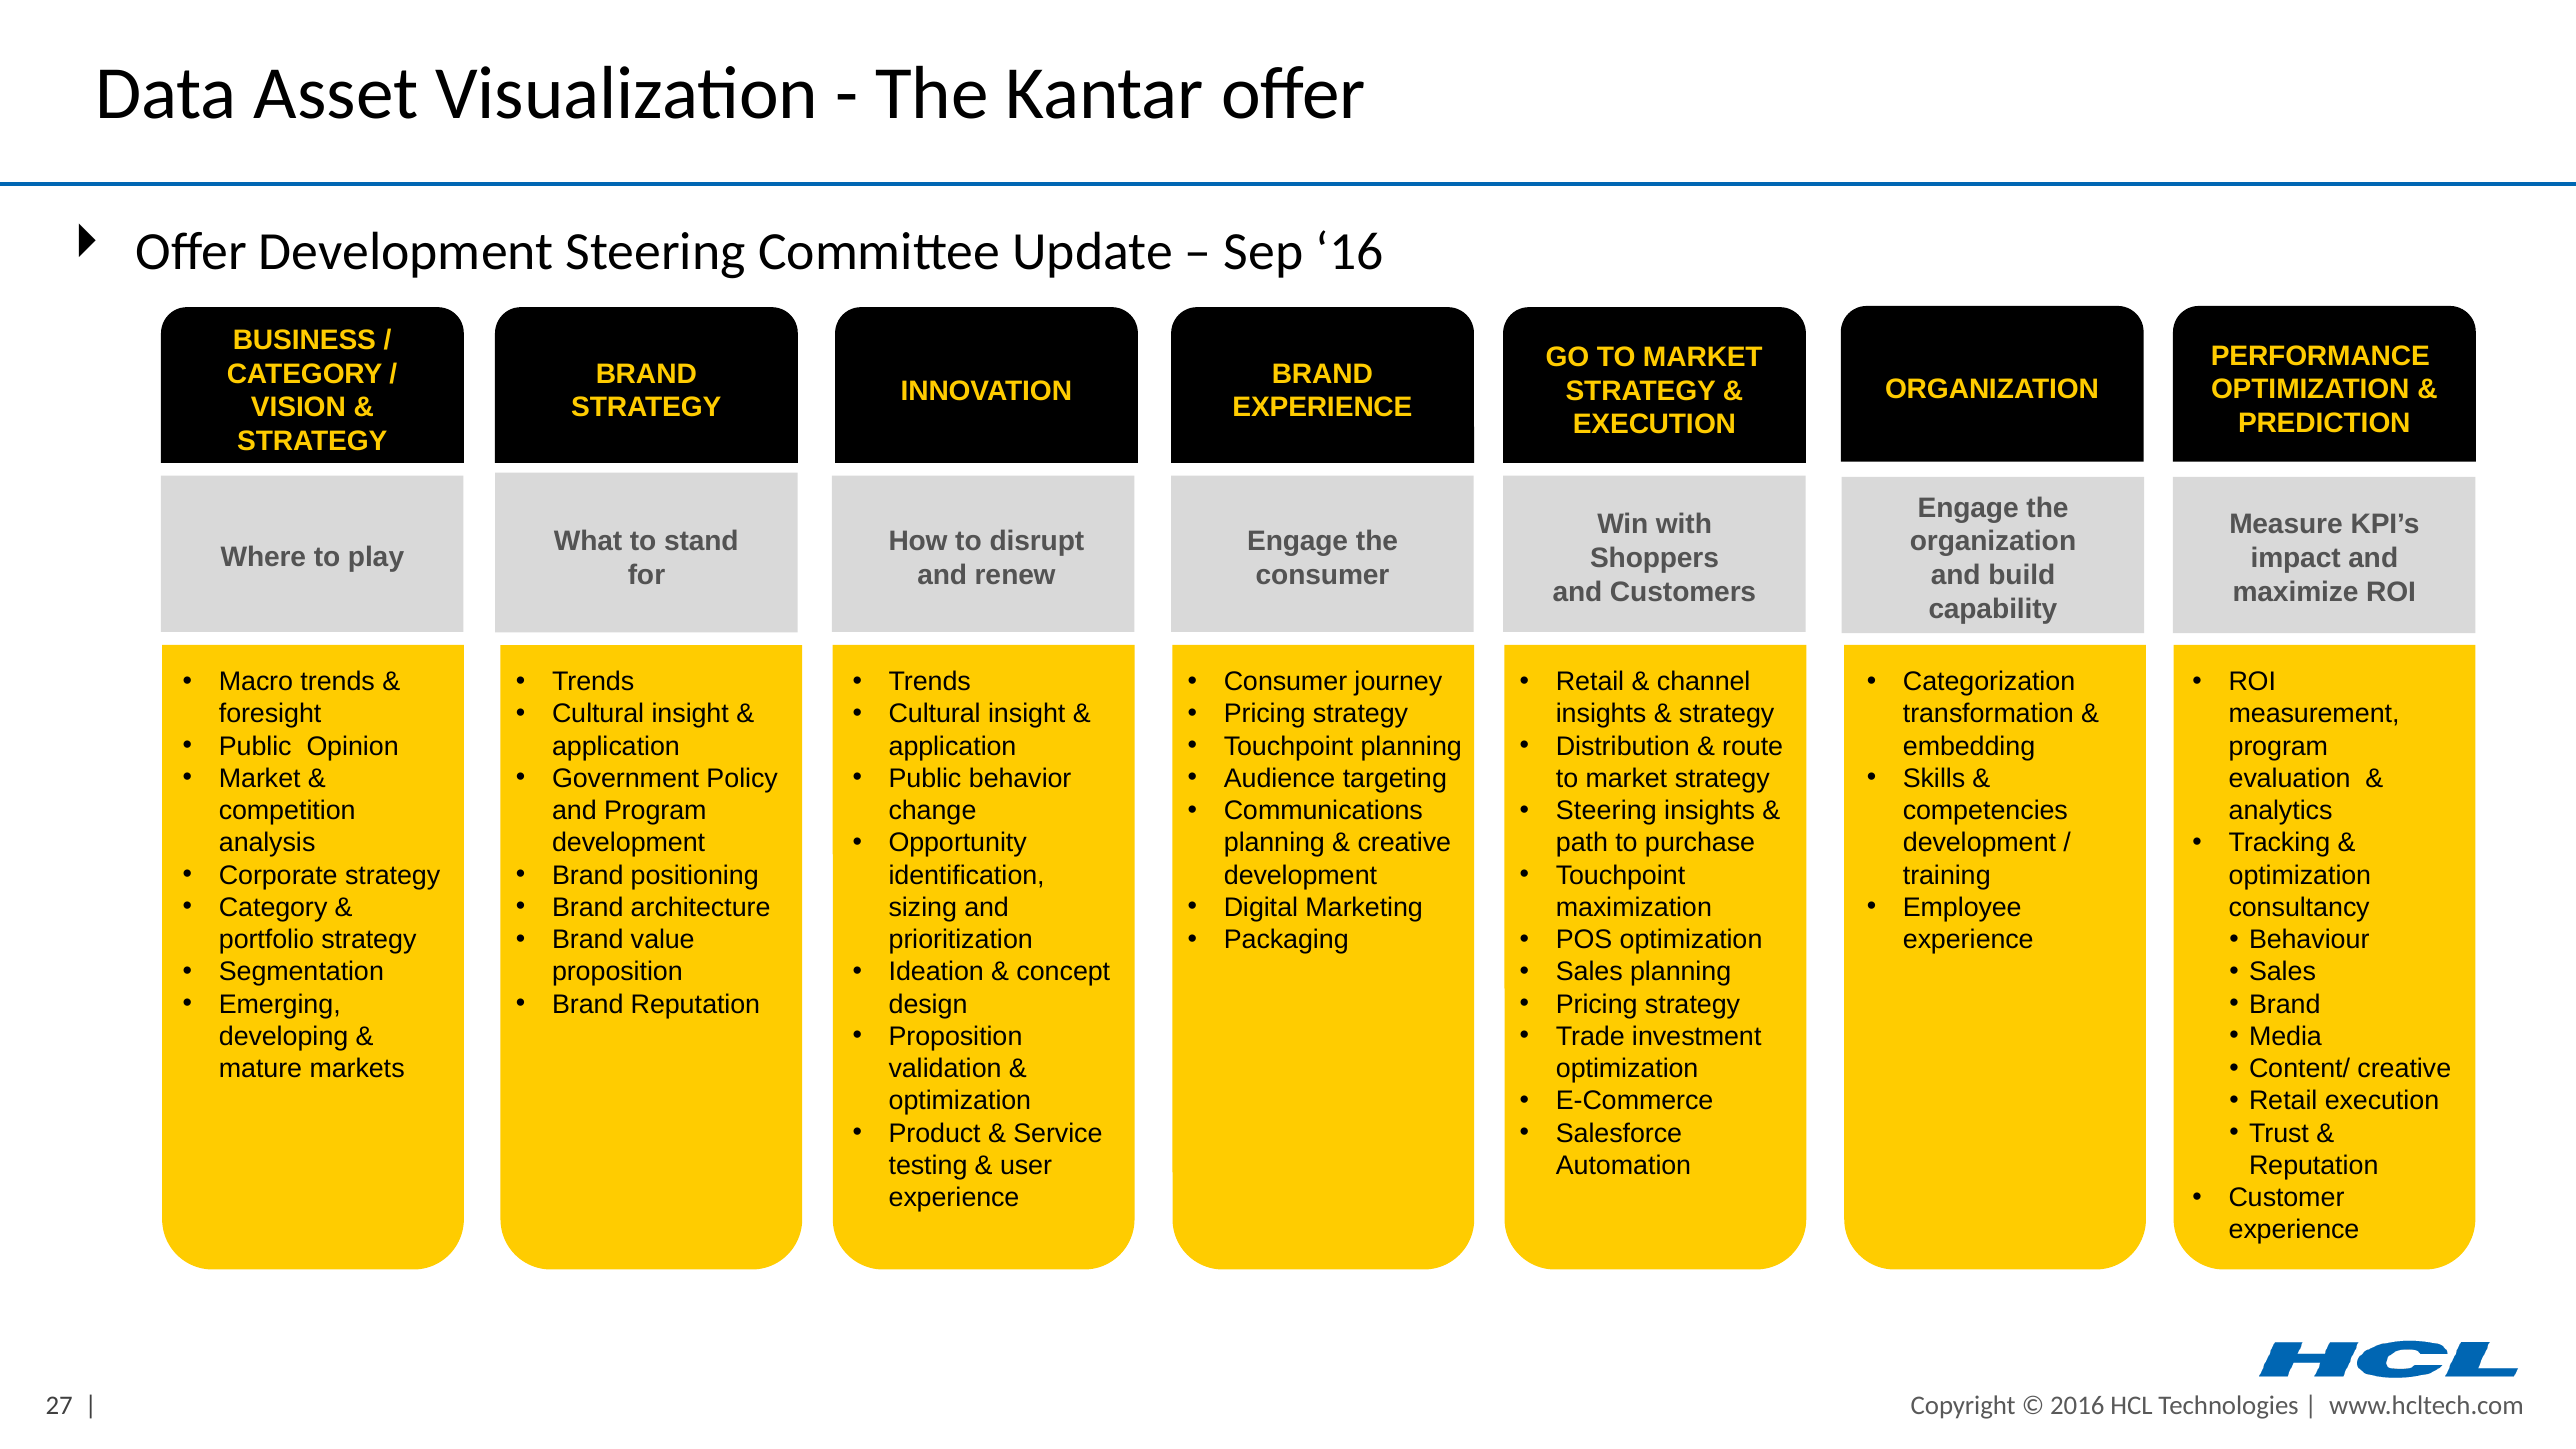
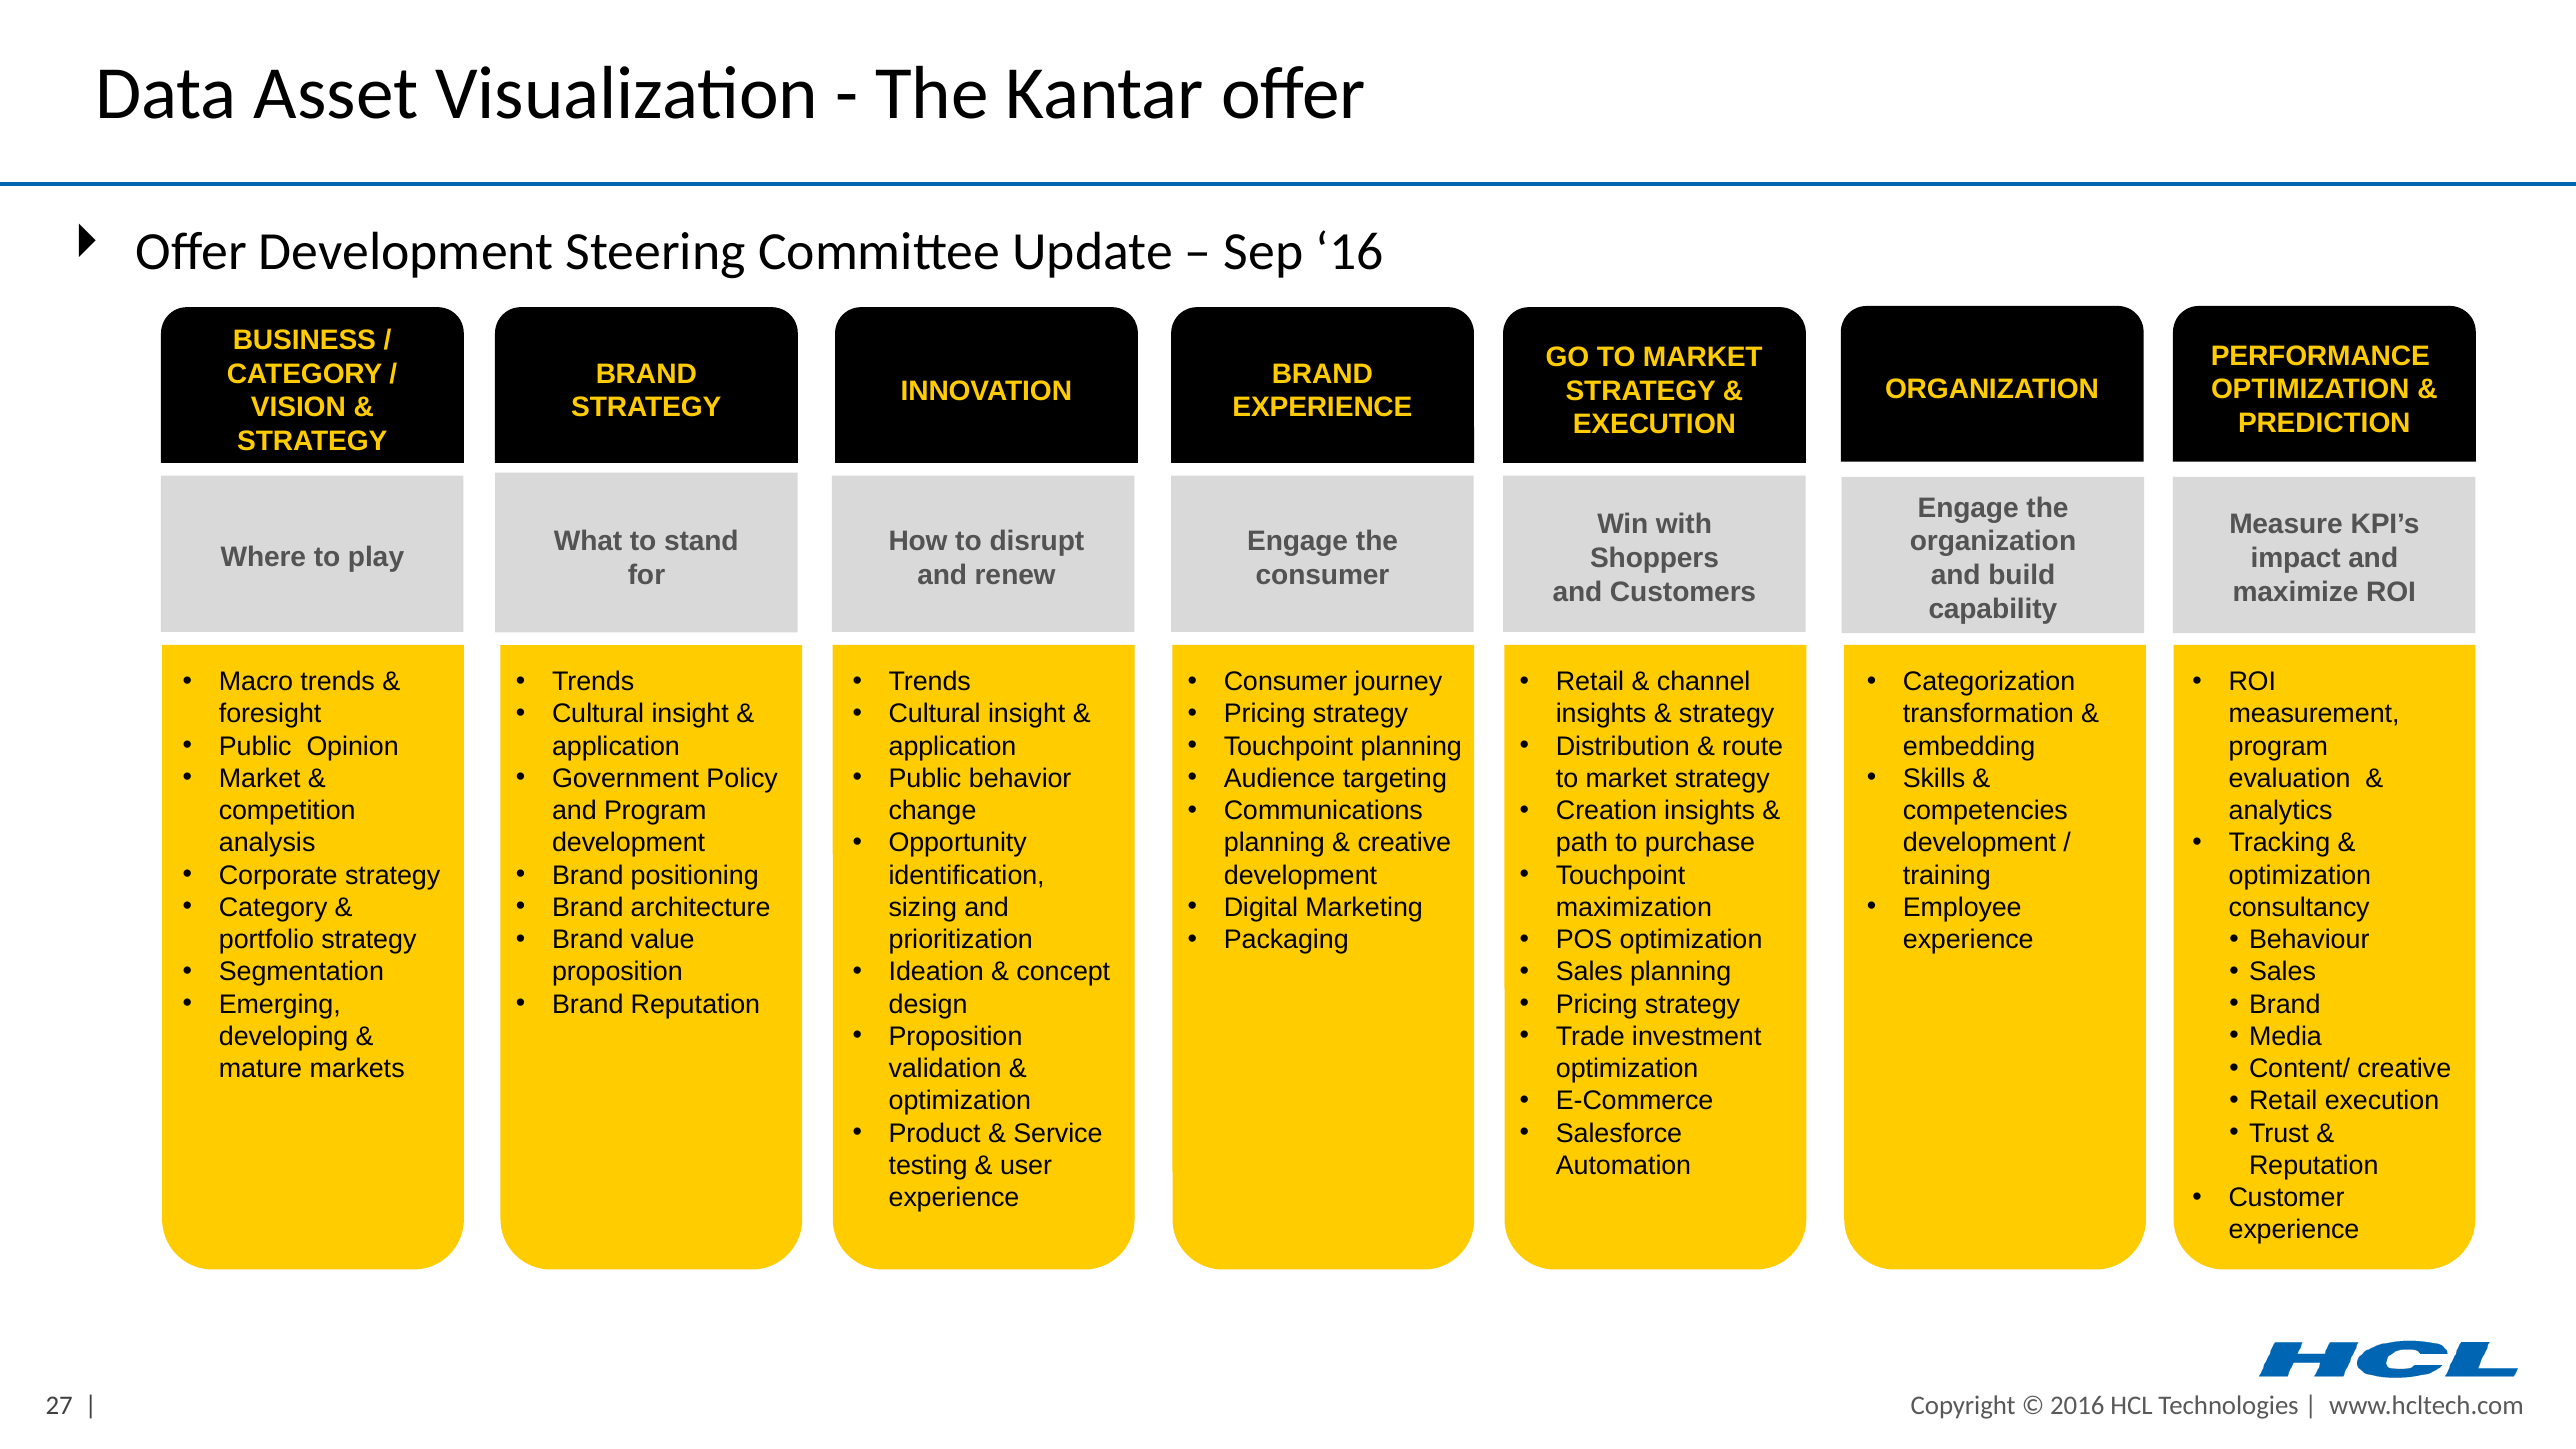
Steering: Steering -> Creation (1607, 811)
